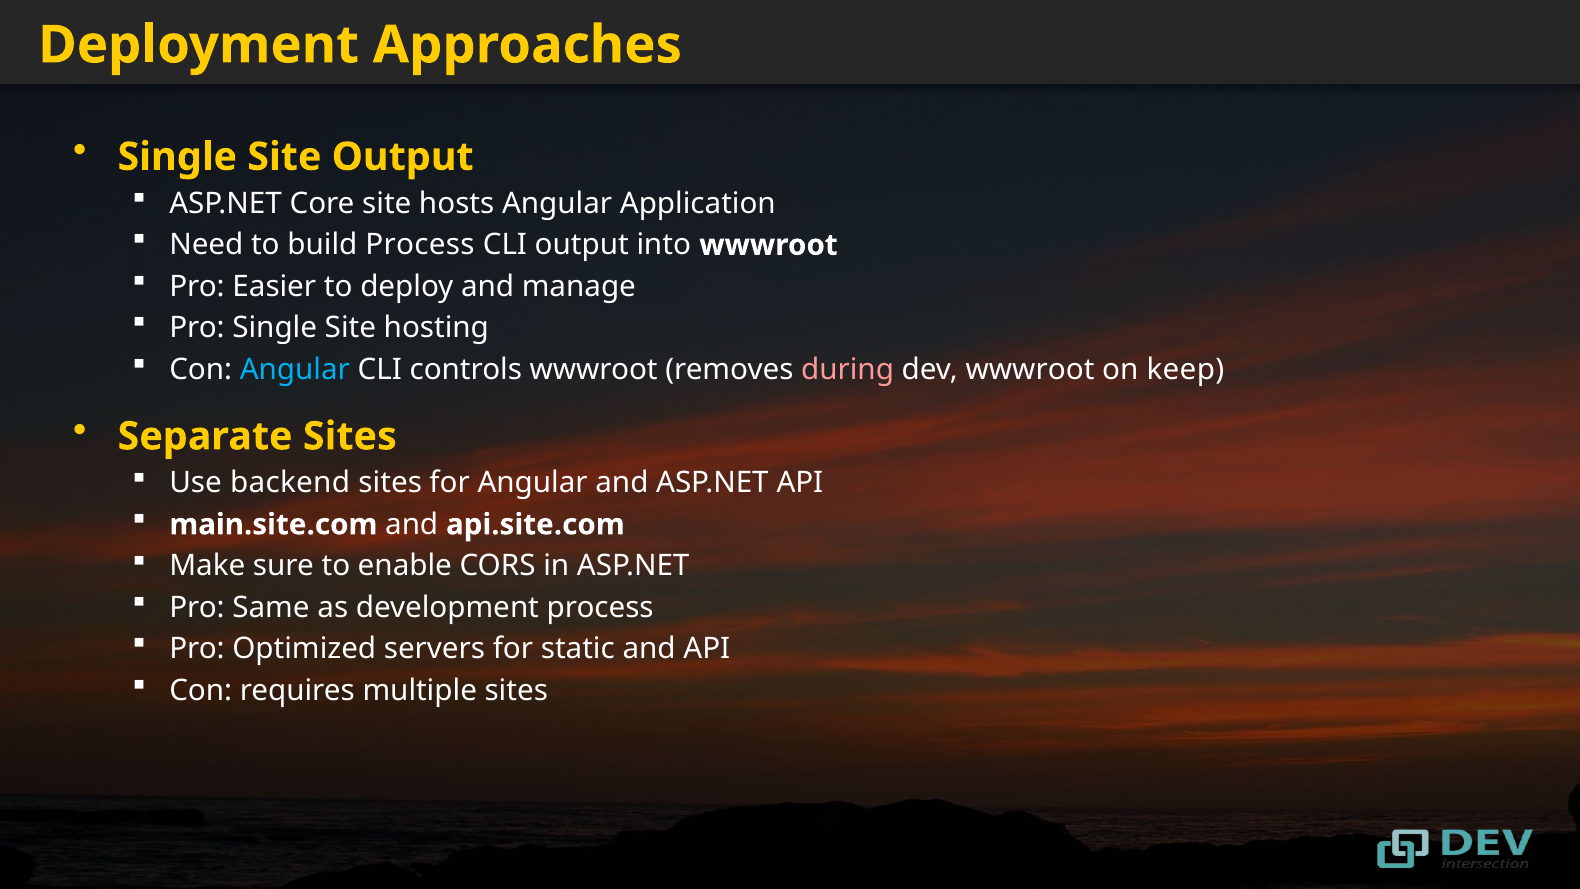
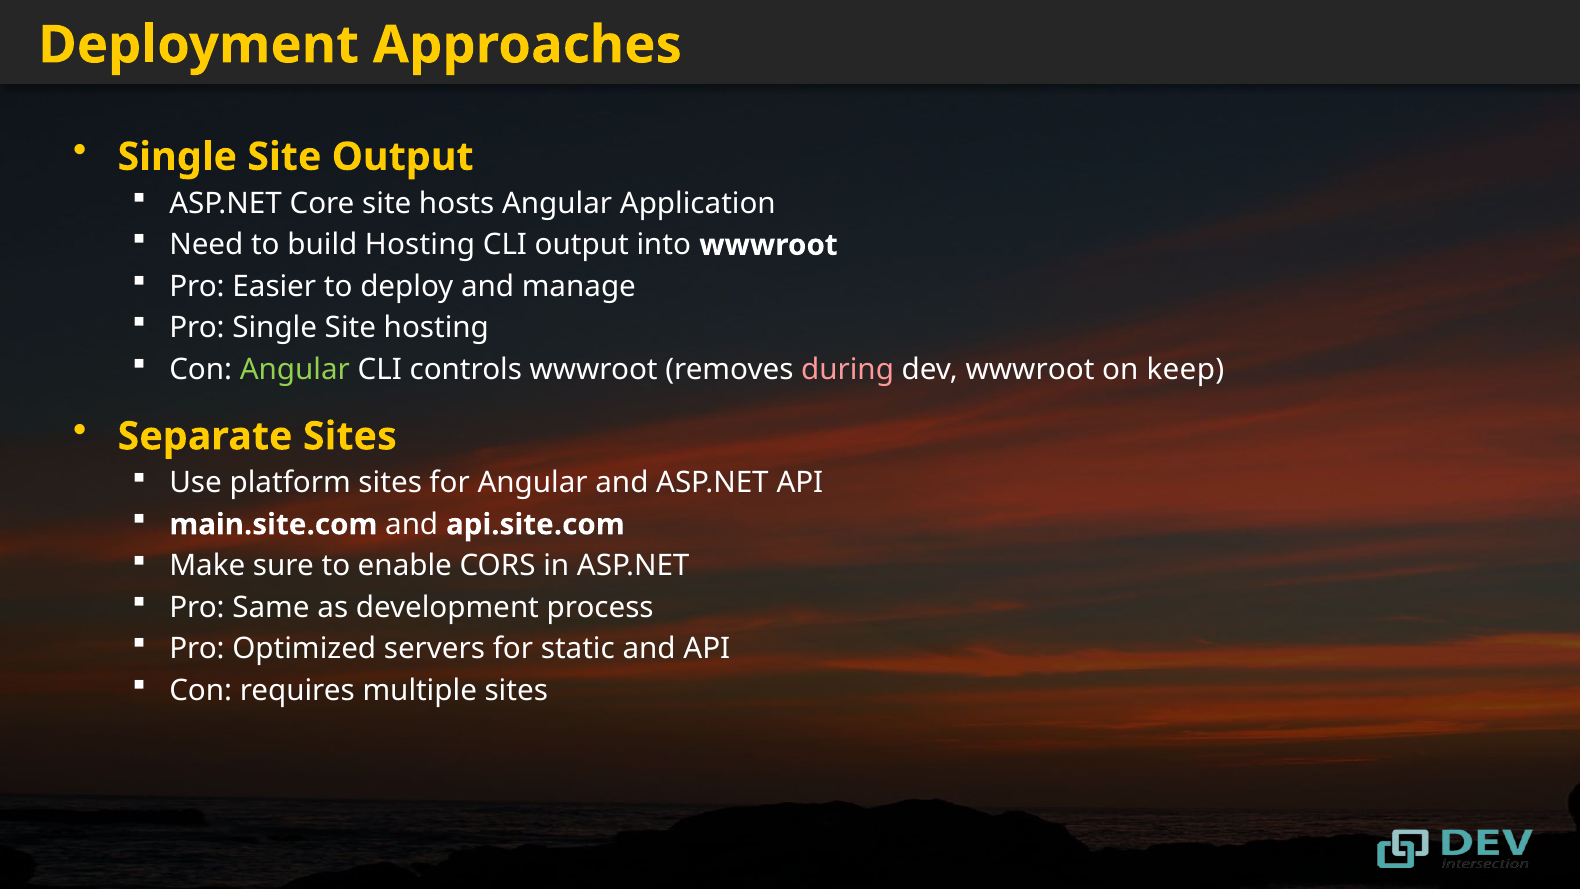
build Process: Process -> Hosting (420, 245)
Angular colour: light blue -> light green (295, 369)
backend: backend -> platform (290, 483)
